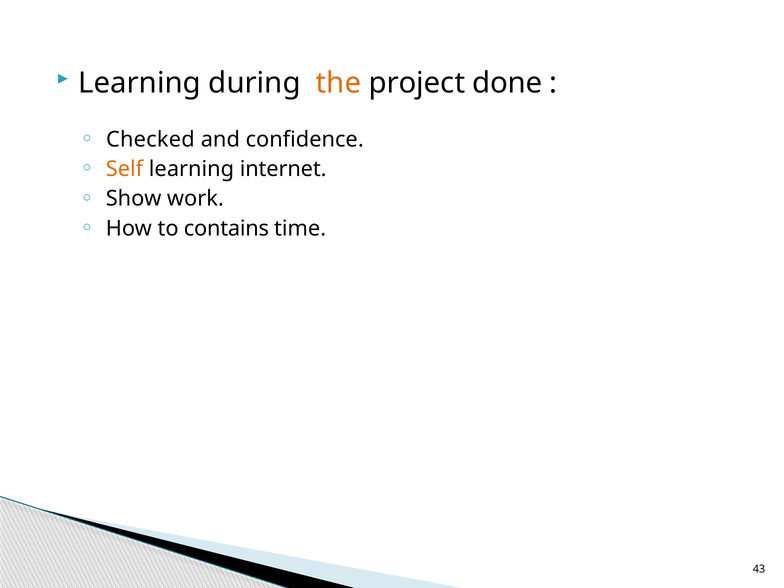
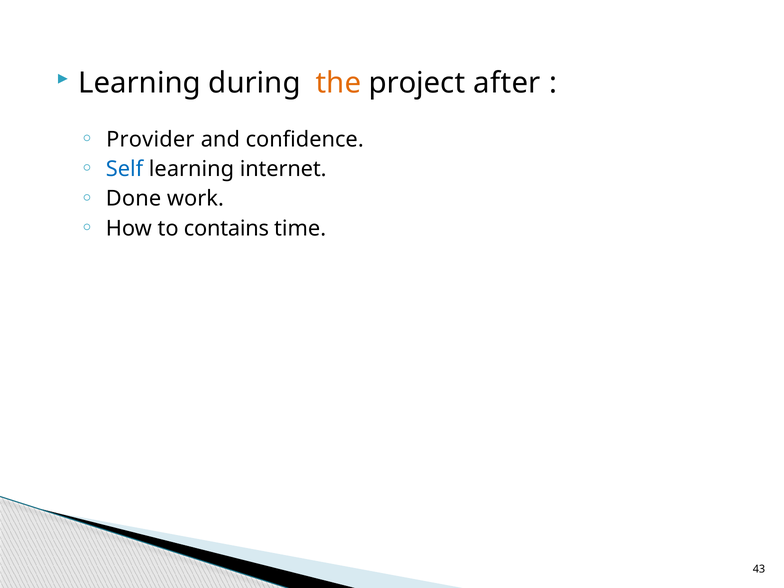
done: done -> after (507, 83)
Checked: Checked -> Provider (150, 139)
Self colour: orange -> blue (125, 169)
Show: Show -> Done (134, 199)
